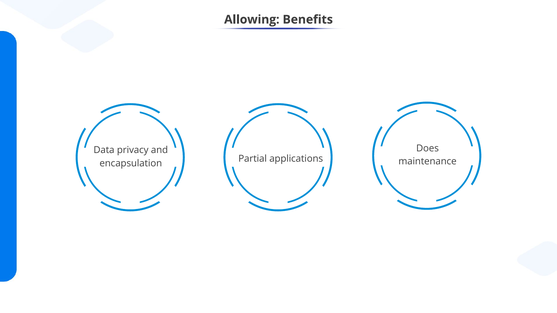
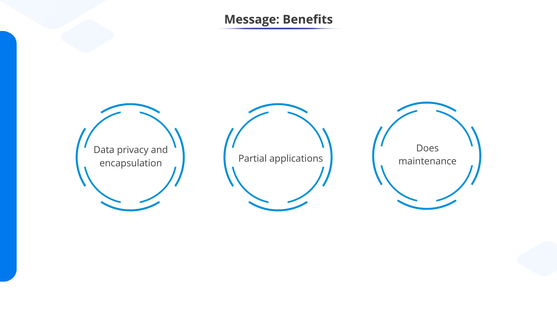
Allowing: Allowing -> Message (252, 20)
